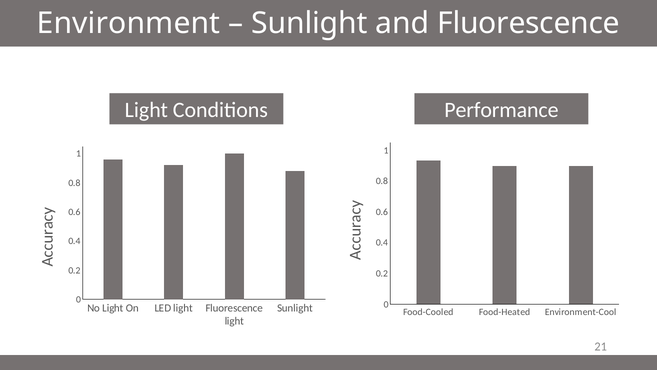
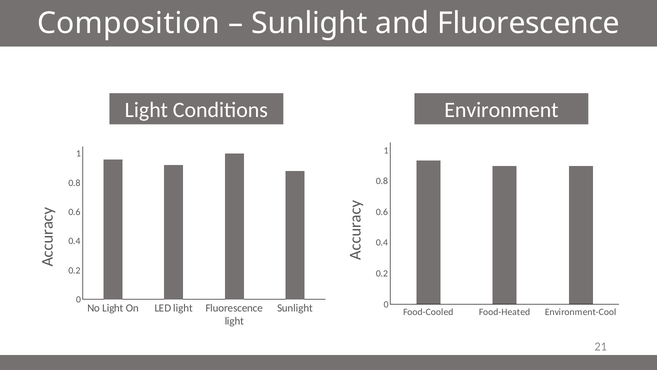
Environment: Environment -> Composition (128, 23)
Performance: Performance -> Environment (501, 110)
